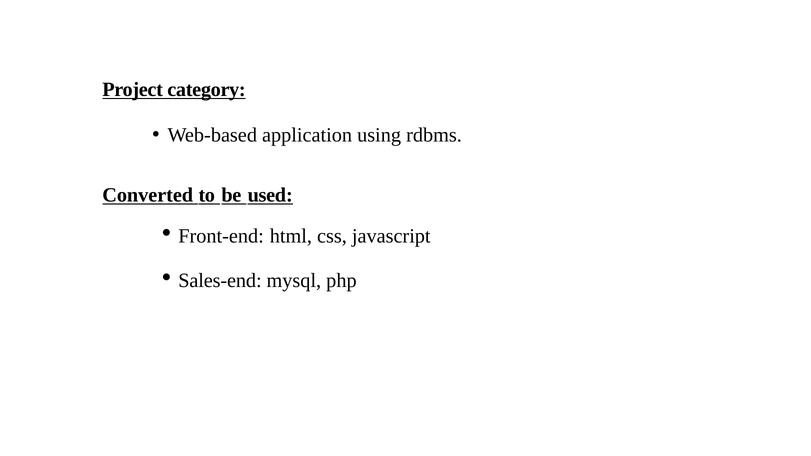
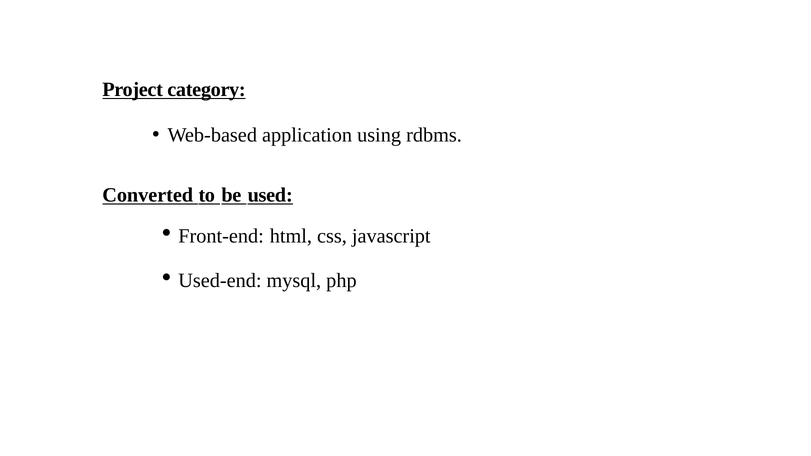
Sales-end: Sales-end -> Used-end (220, 281)
